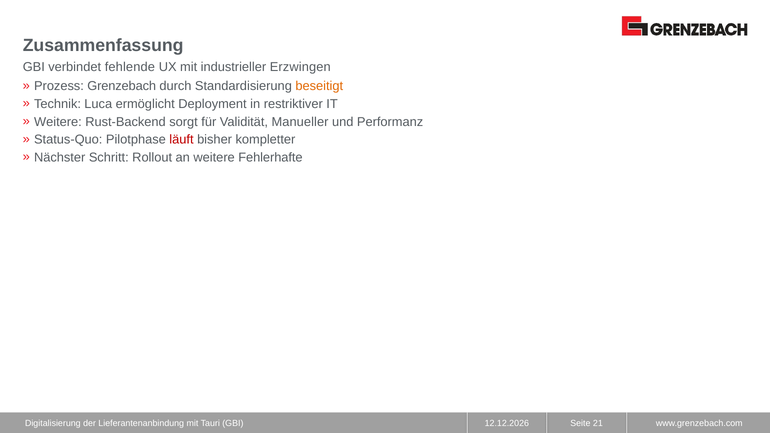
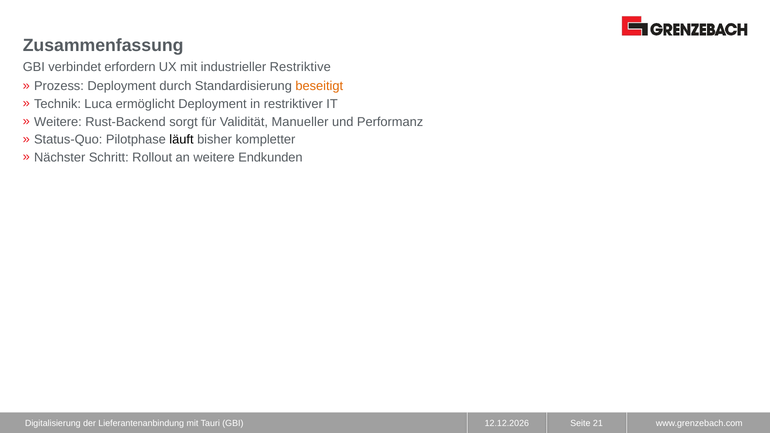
fehlende: fehlende -> erfordern (130, 67)
Erzwingen: Erzwingen -> Restriktive (300, 67)
Prozess Grenzebach: Grenzebach -> Deployment (122, 86)
läuft colour: red -> black (181, 140)
Fehlerhafte: Fehlerhafte -> Endkunden (270, 157)
